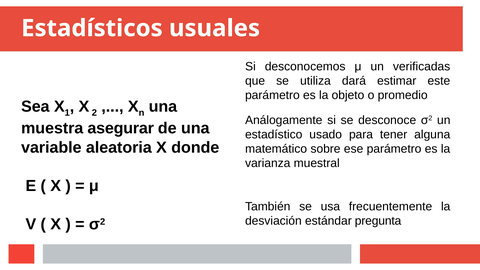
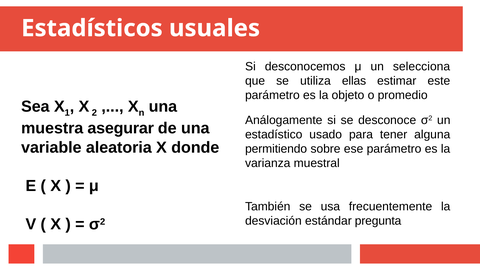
verificadas: verificadas -> selecciona (422, 66)
dará: dará -> ellas (354, 81)
matemático: matemático -> permitiendo (276, 149)
